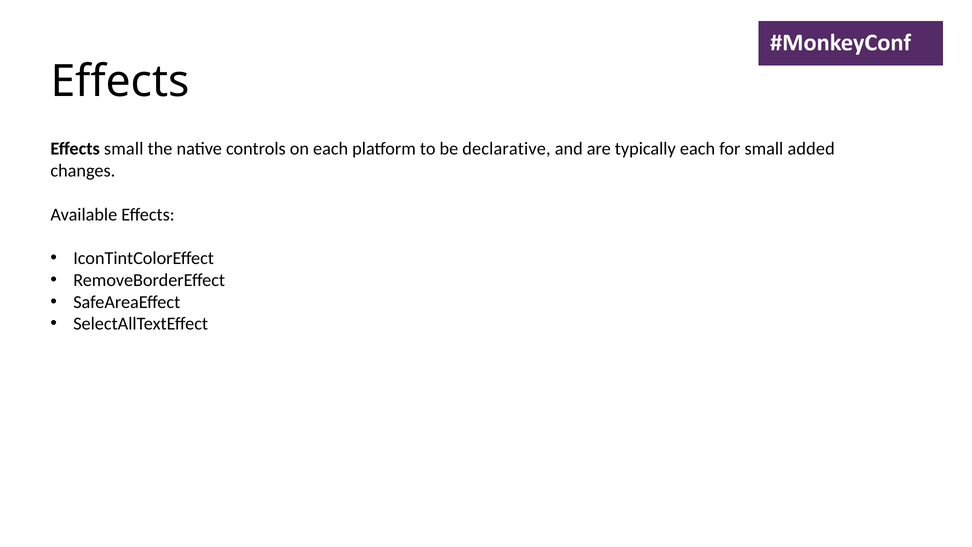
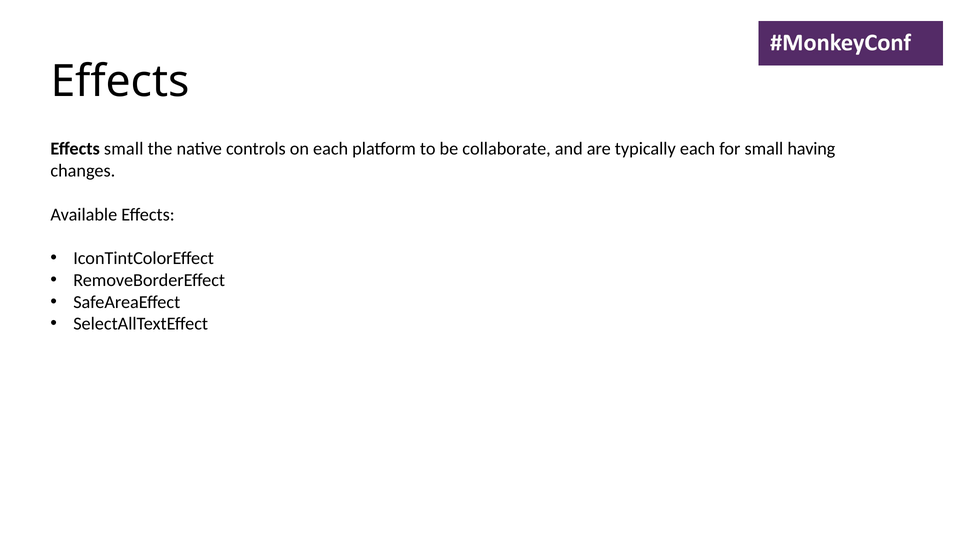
declarative: declarative -> collaborate (507, 149)
added: added -> having (811, 149)
